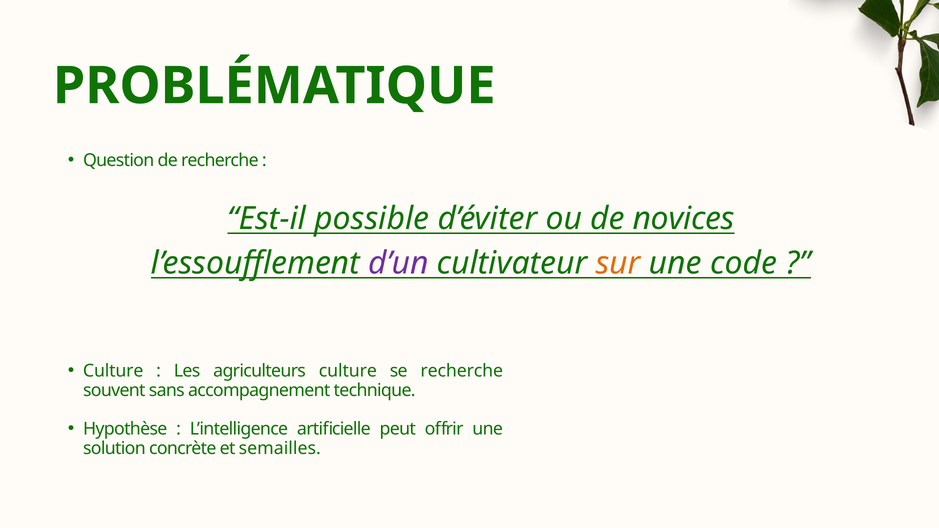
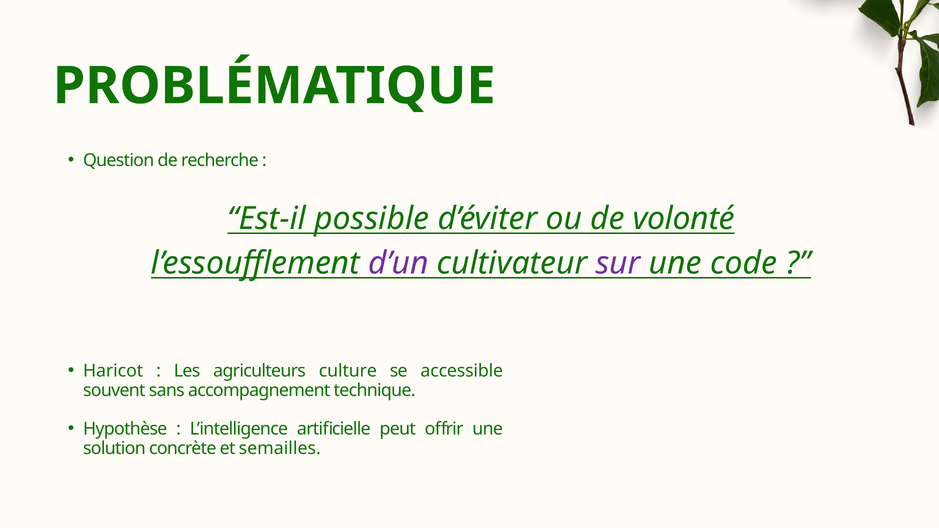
novices: novices -> volonté (684, 219)
sur colour: orange -> purple (618, 264)
Culture: Culture -> Haricot (113, 371)
se recherche: recherche -> accessible (462, 371)
